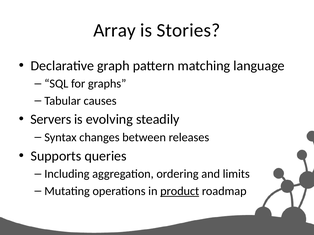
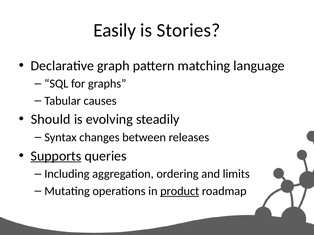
Array: Array -> Easily (115, 30)
Servers: Servers -> Should (51, 120)
Supports underline: none -> present (56, 156)
